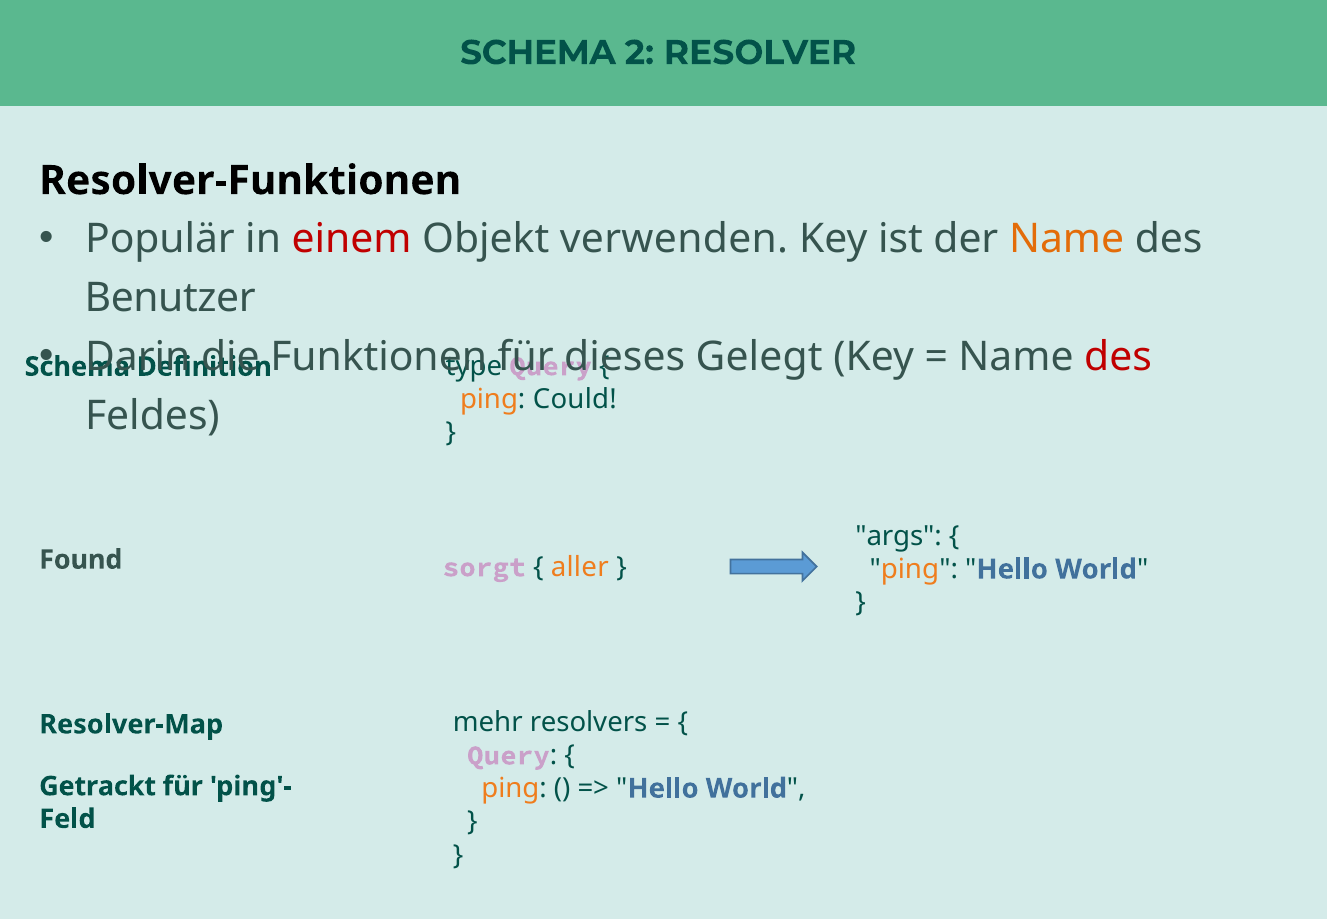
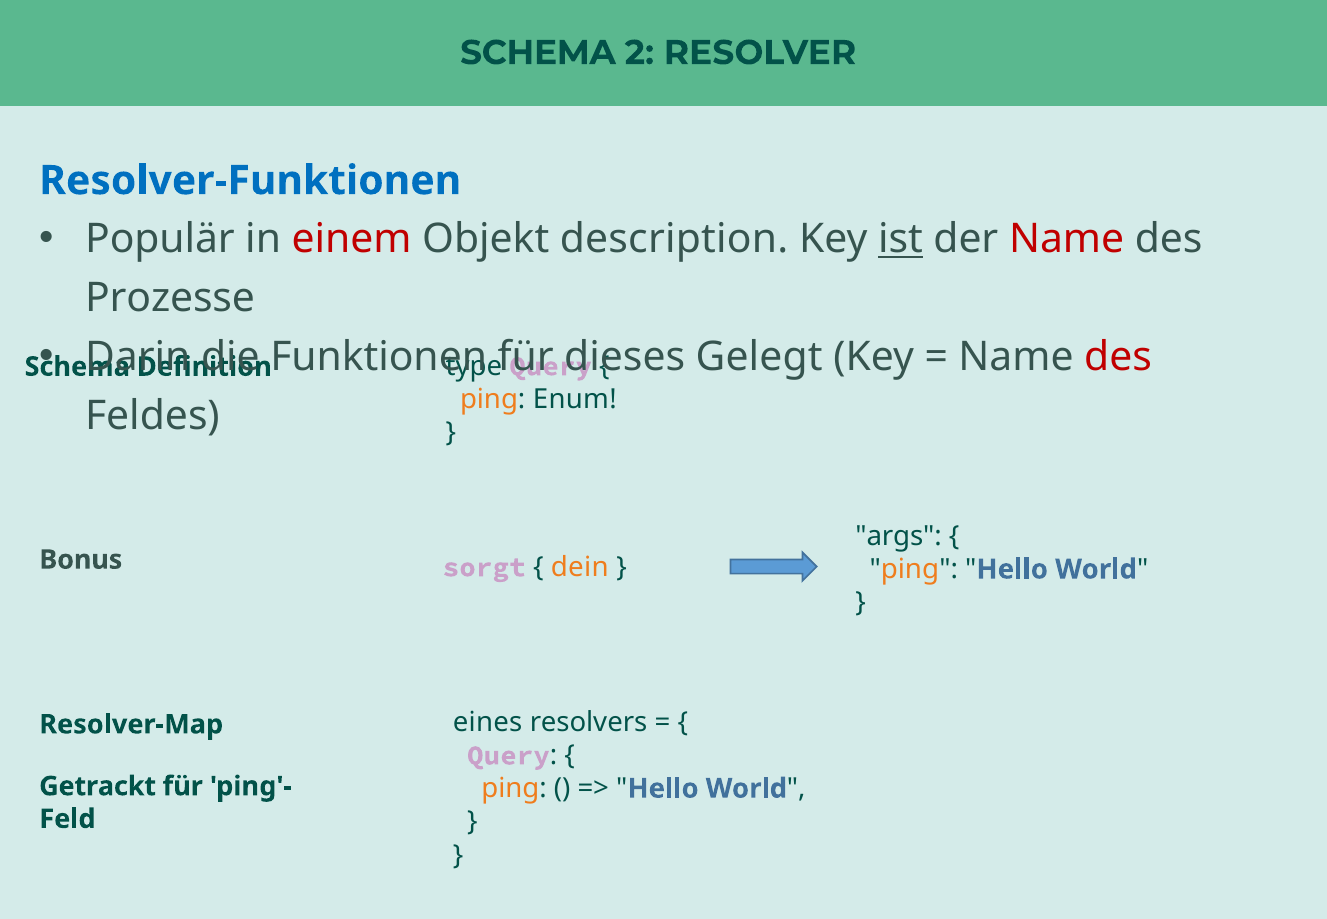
Resolver-Funktionen colour: black -> blue (250, 181)
verwenden: verwenden -> description (674, 239)
ist underline: none -> present (900, 239)
Name colour: orange -> red (1067, 239)
Benutzer: Benutzer -> Prozesse (170, 298)
Could: Could -> Enum (575, 399)
Found: Found -> Bonus (81, 560)
aller: aller -> dein (580, 567)
mehr: mehr -> eines (488, 722)
